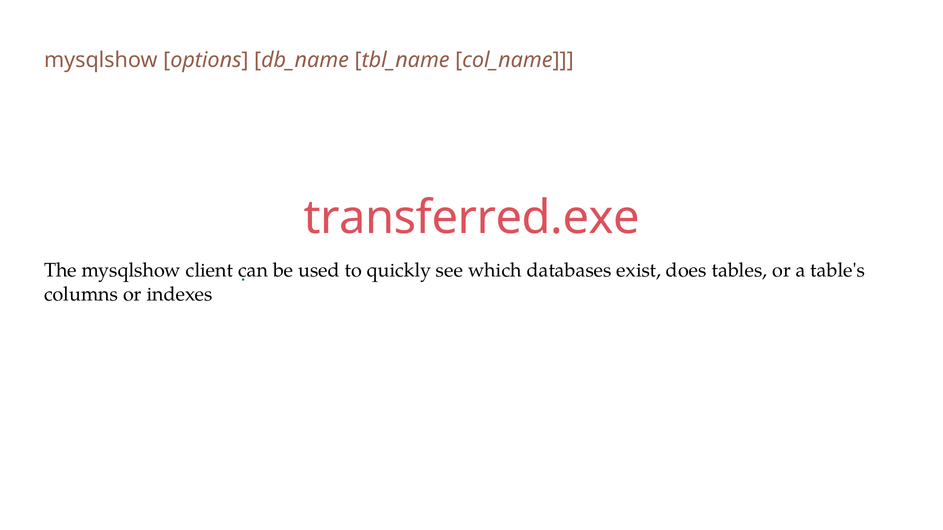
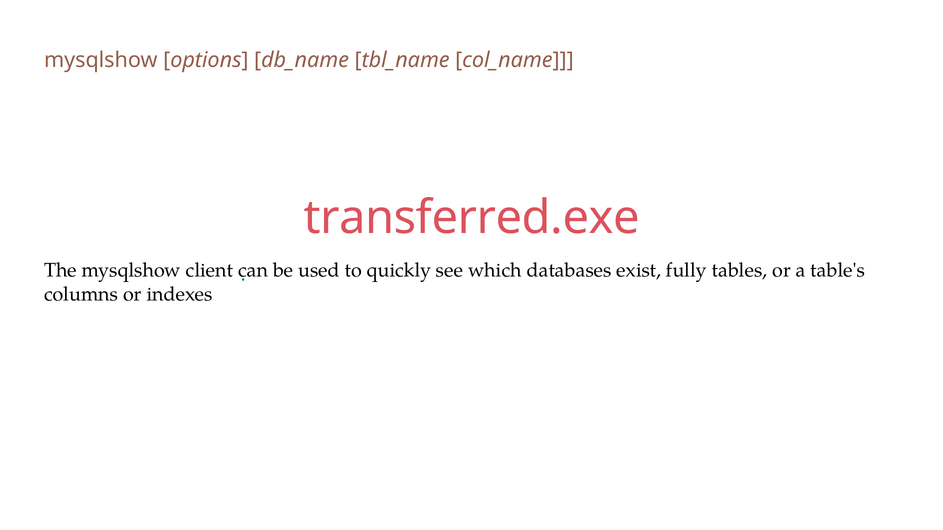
does: does -> fully (686, 271)
